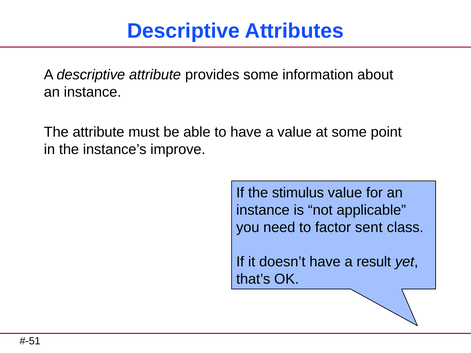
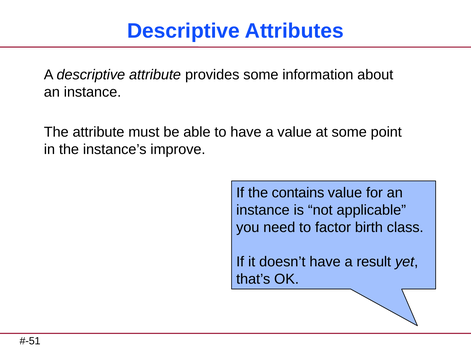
stimulus: stimulus -> contains (298, 193)
sent: sent -> birth (369, 228)
